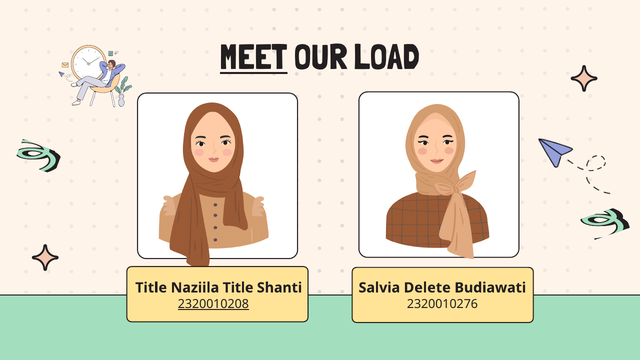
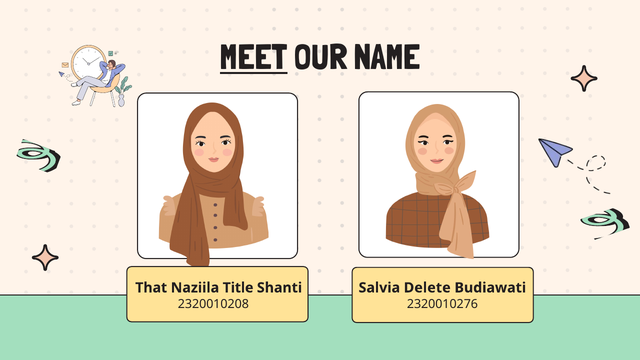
LOAD: LOAD -> NAME (387, 58)
Title: Title -> That (151, 288)
2320010208 underline: present -> none (213, 304)
